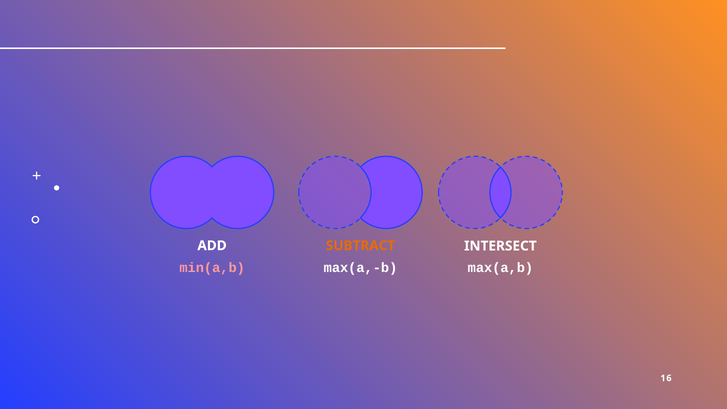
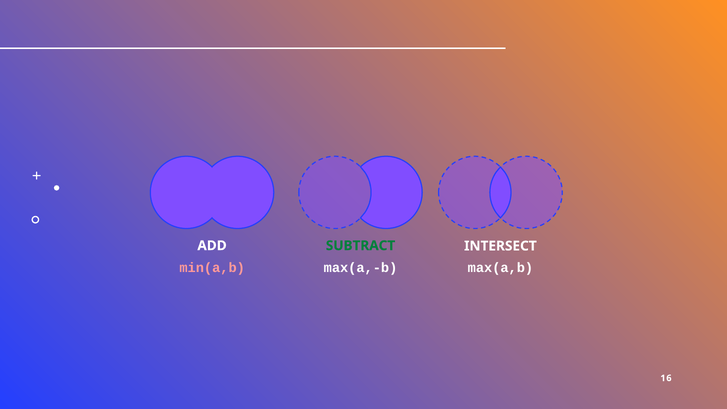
SUBTRACT colour: orange -> green (361, 246)
